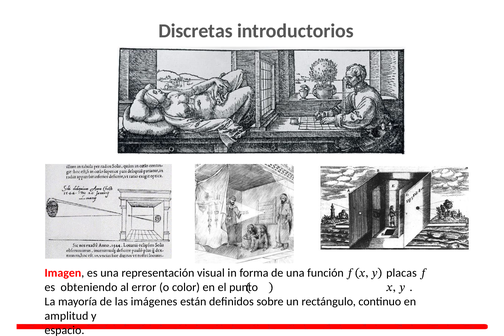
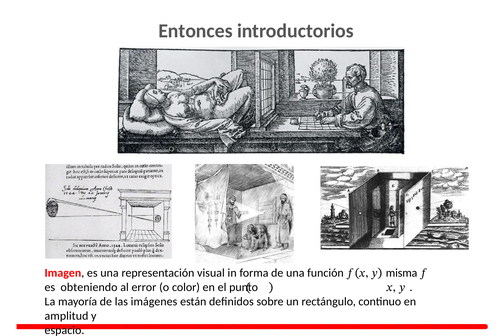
Discretas: Discretas -> Entonces (195, 31)
placas: placas -> misma (402, 273)
